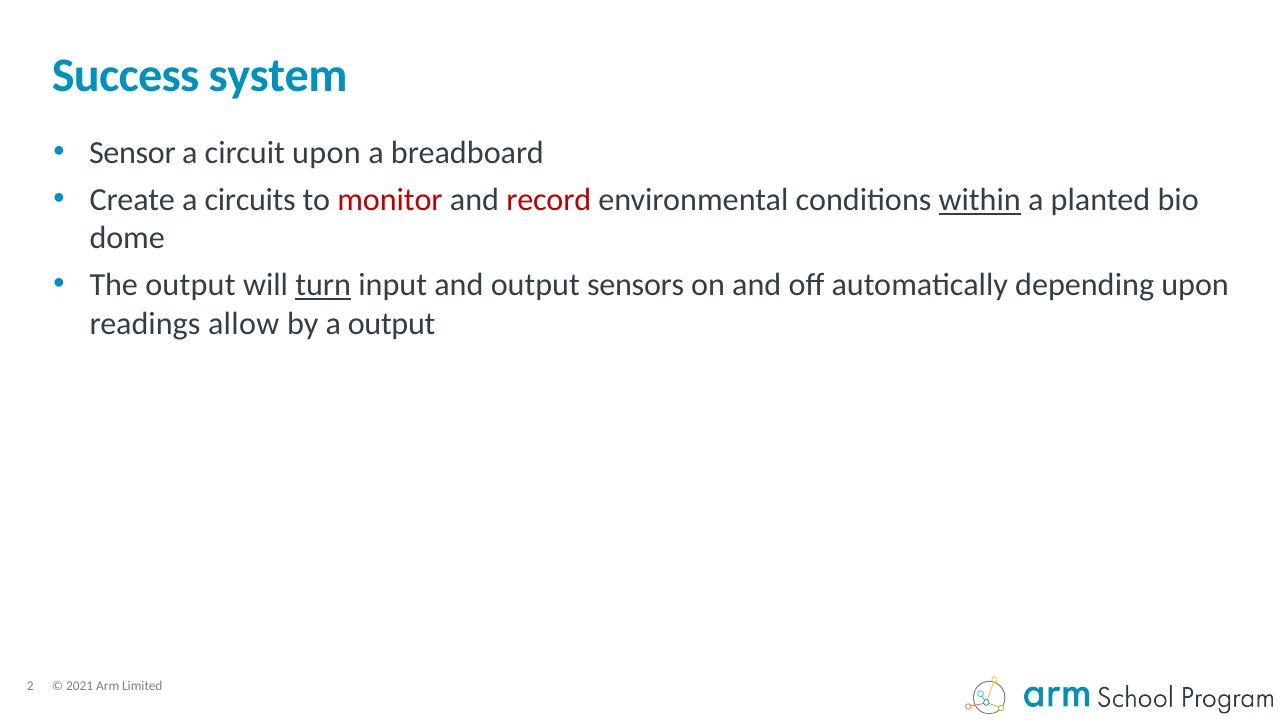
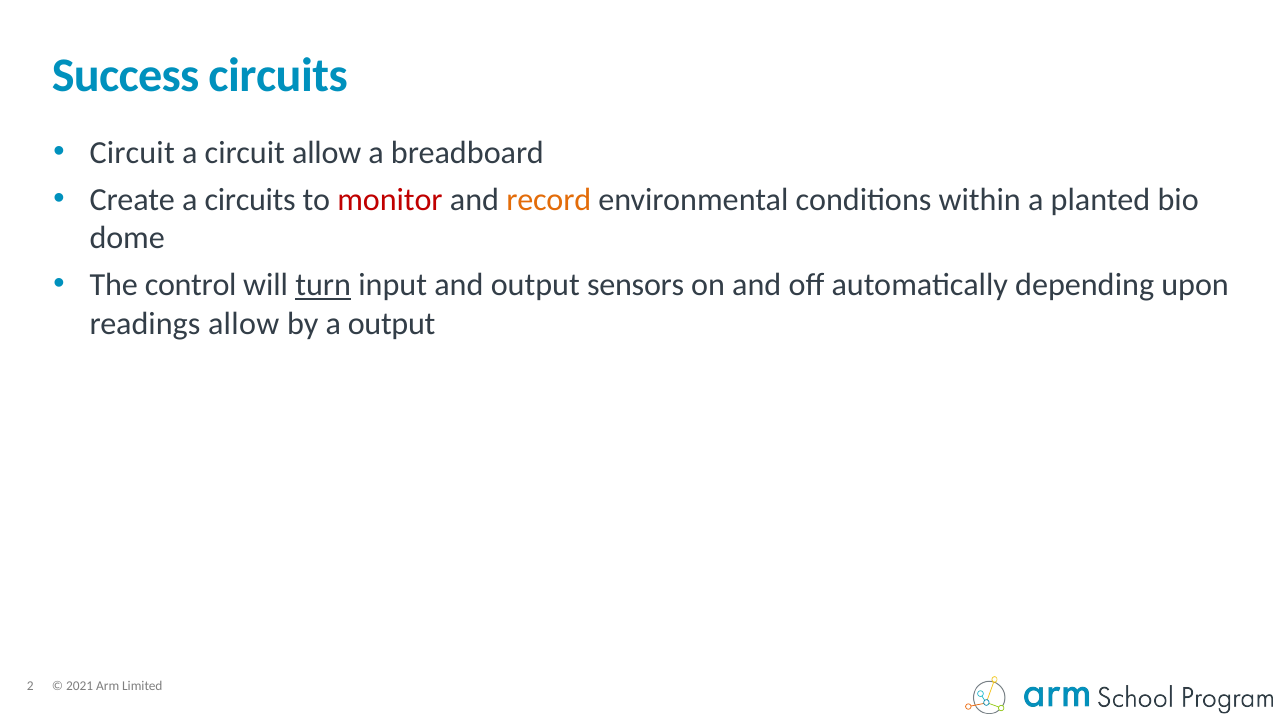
Success system: system -> circuits (278, 76)
Sensor: Sensor -> Circuit (132, 153)
circuit upon: upon -> allow (327, 153)
record colour: red -> orange (549, 200)
within underline: present -> none (980, 200)
The output: output -> control (191, 285)
